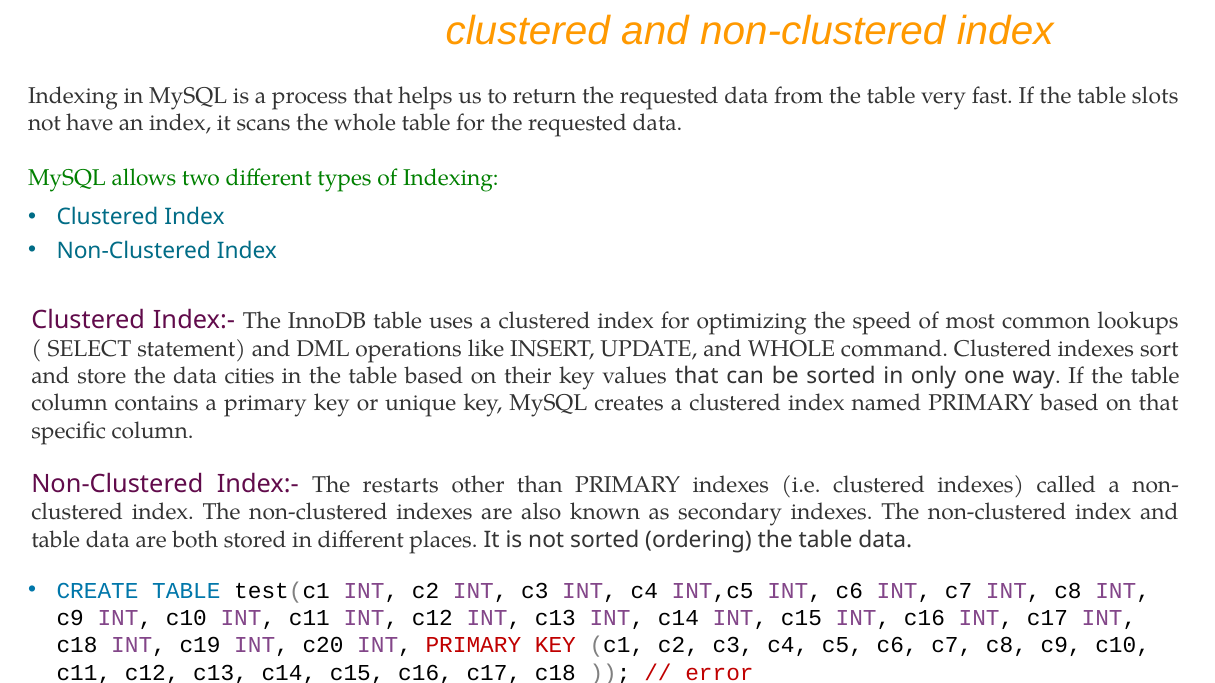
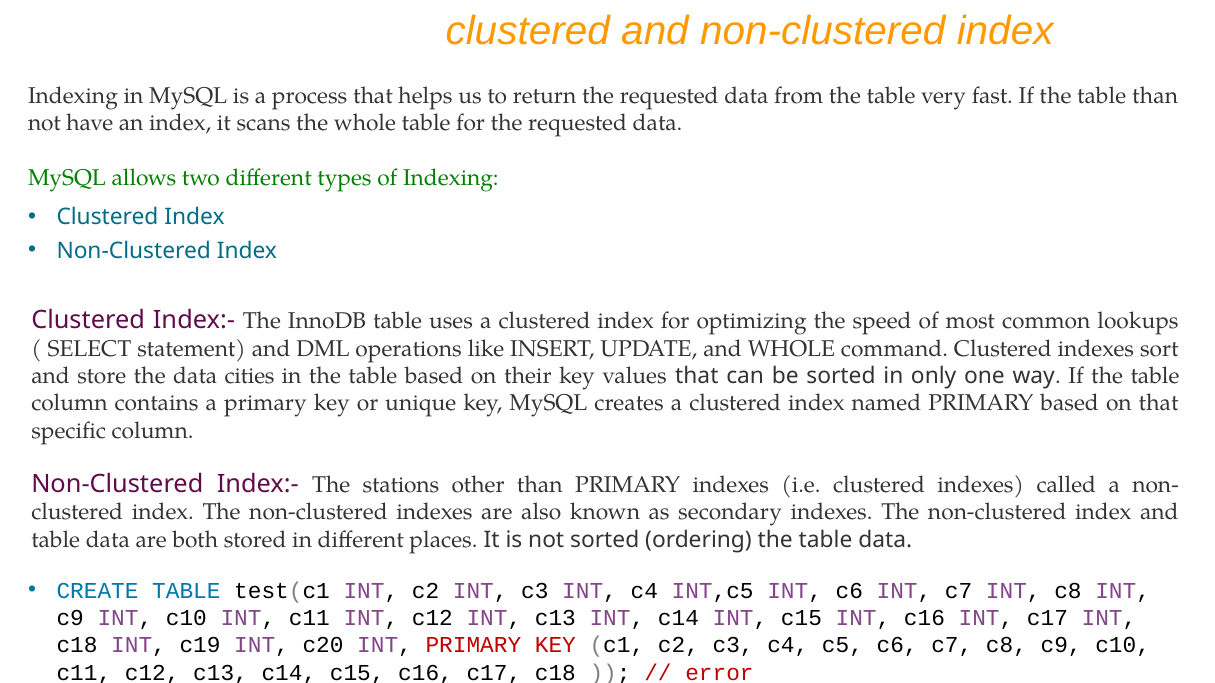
table slots: slots -> than (1155, 96)
restarts: restarts -> stations (401, 485)
